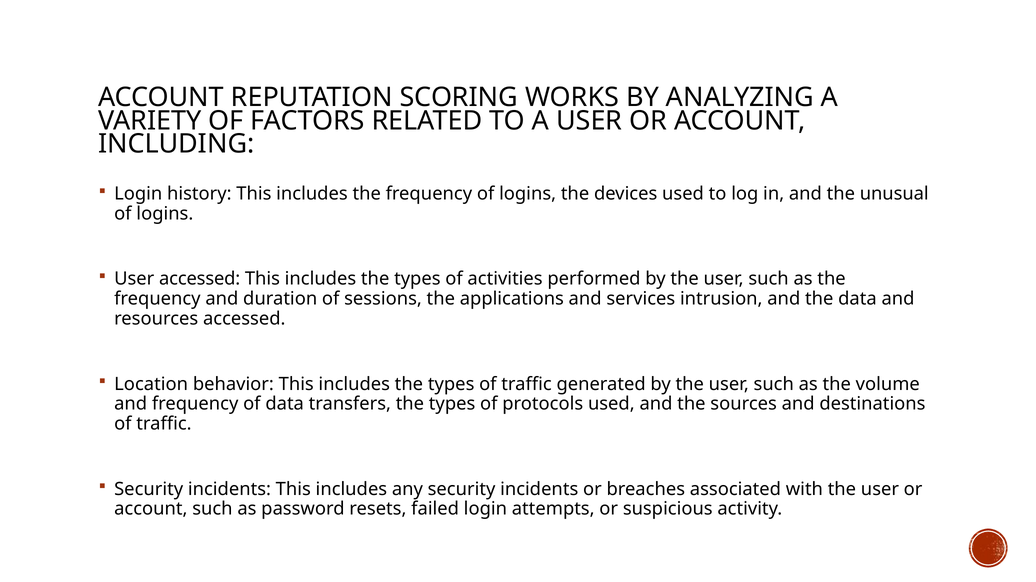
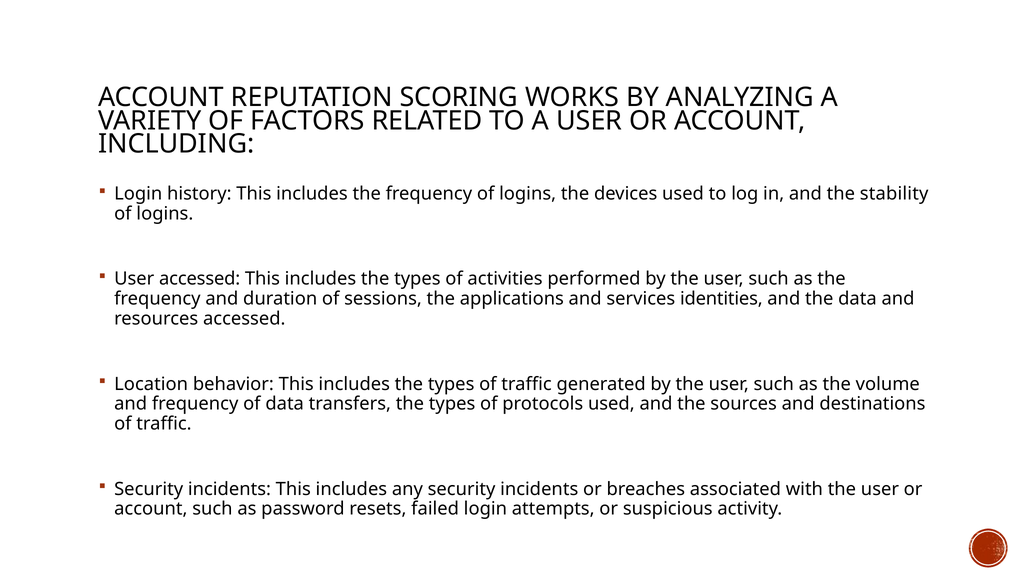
unusual: unusual -> stability (894, 194)
intrusion: intrusion -> identities (721, 299)
